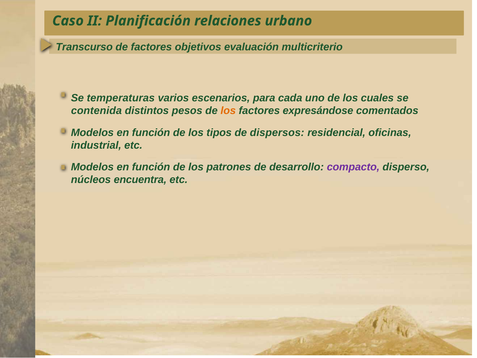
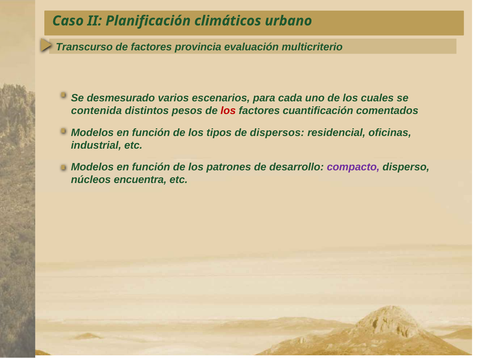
relaciones: relaciones -> climáticos (228, 21)
objetivos: objetivos -> provincia (198, 47)
temperaturas: temperaturas -> desmesurado (121, 98)
los colour: orange -> red (228, 111)
expresándose: expresándose -> cuantificación (318, 111)
